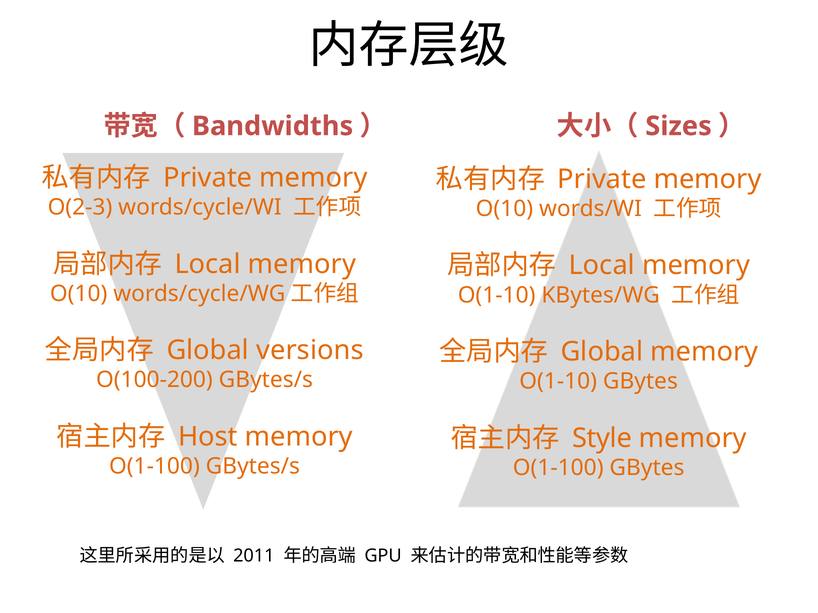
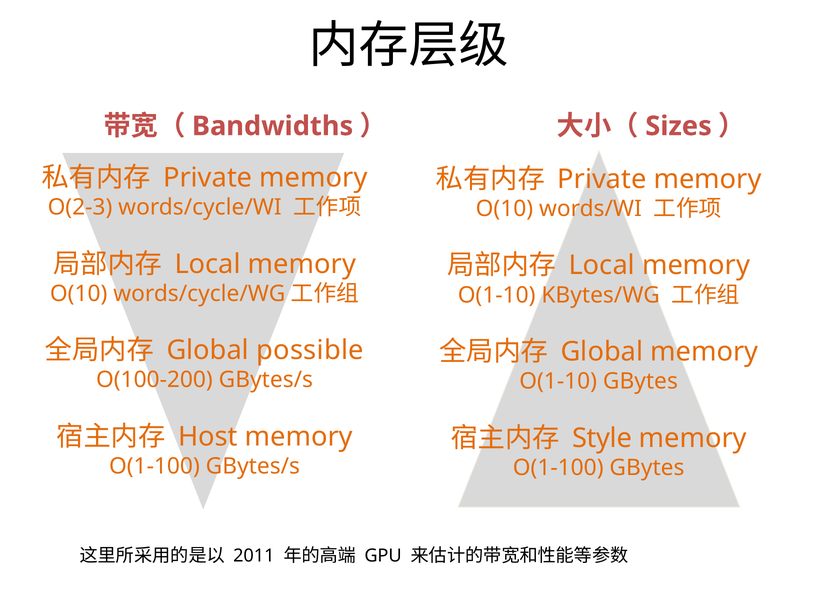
versions: versions -> possible (310, 351)
